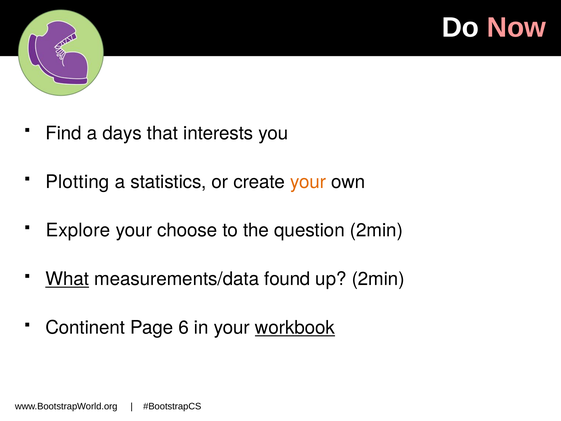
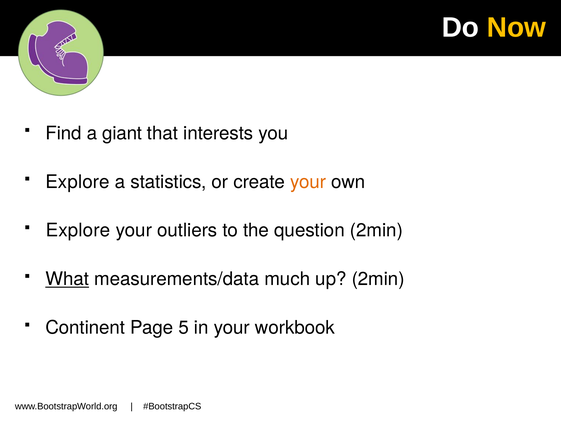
Now colour: pink -> yellow (517, 28)
days: days -> giant (122, 133)
Plotting: Plotting -> Explore (78, 182)
choose: choose -> outliers (187, 230)
found: found -> much (287, 279)
6: 6 -> 5 (184, 328)
workbook underline: present -> none (295, 328)
